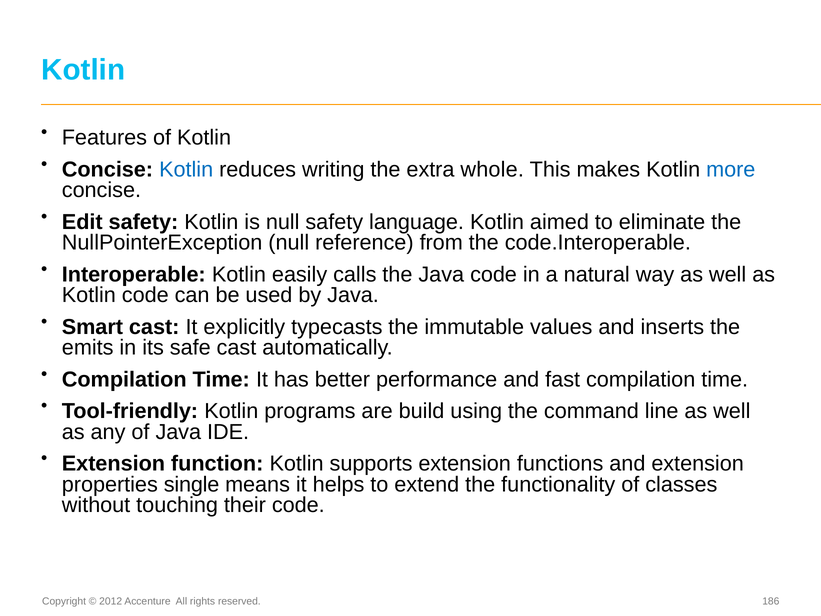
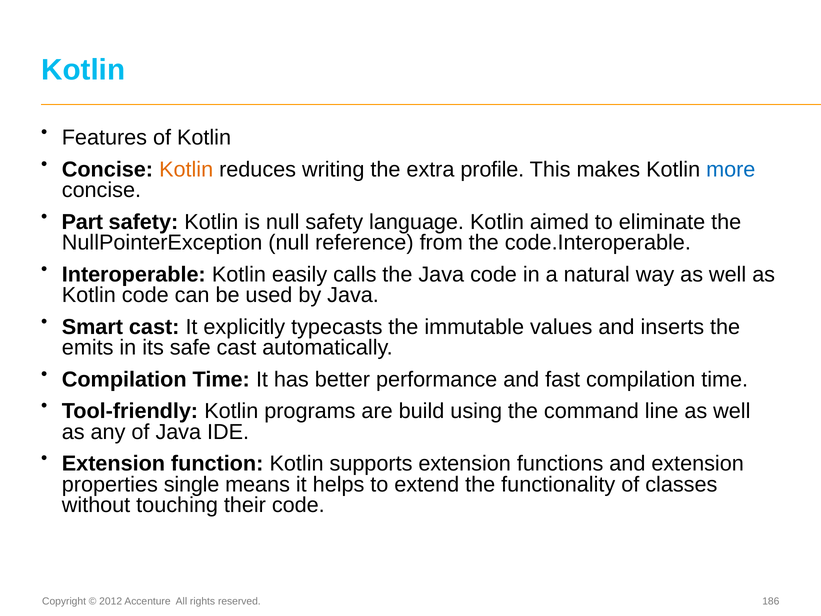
Kotlin colour: blue -> orange (186, 169)
whole: whole -> profile (492, 169)
Edit: Edit -> Part (82, 222)
